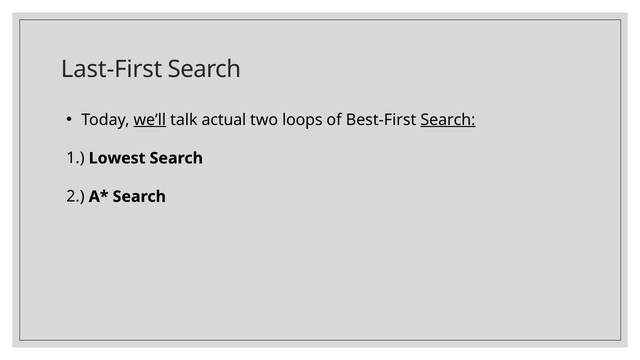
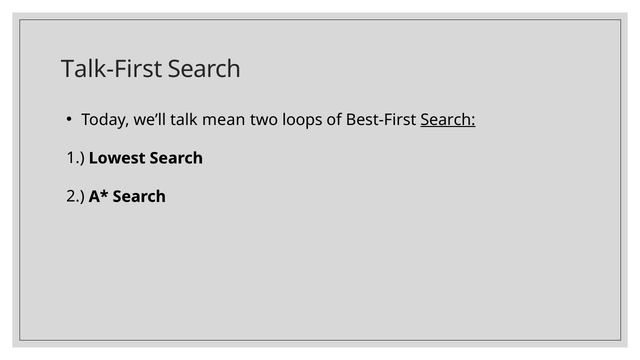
Last-First: Last-First -> Talk-First (112, 70)
we’ll underline: present -> none (150, 120)
actual: actual -> mean (224, 120)
